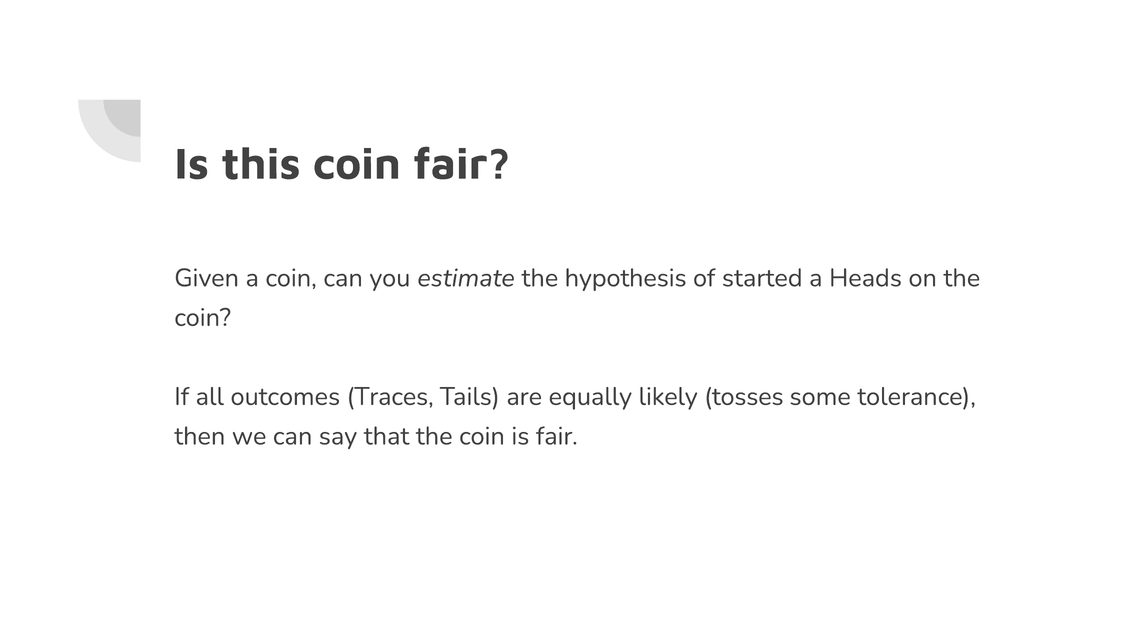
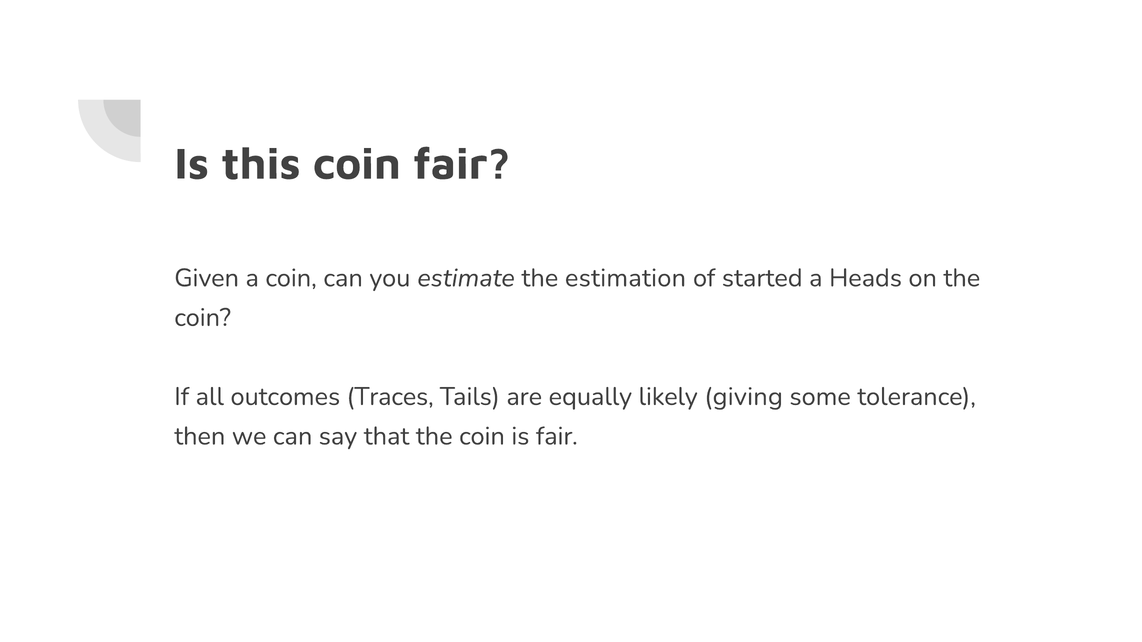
hypothesis: hypothesis -> estimation (625, 278)
tosses: tosses -> giving (744, 397)
